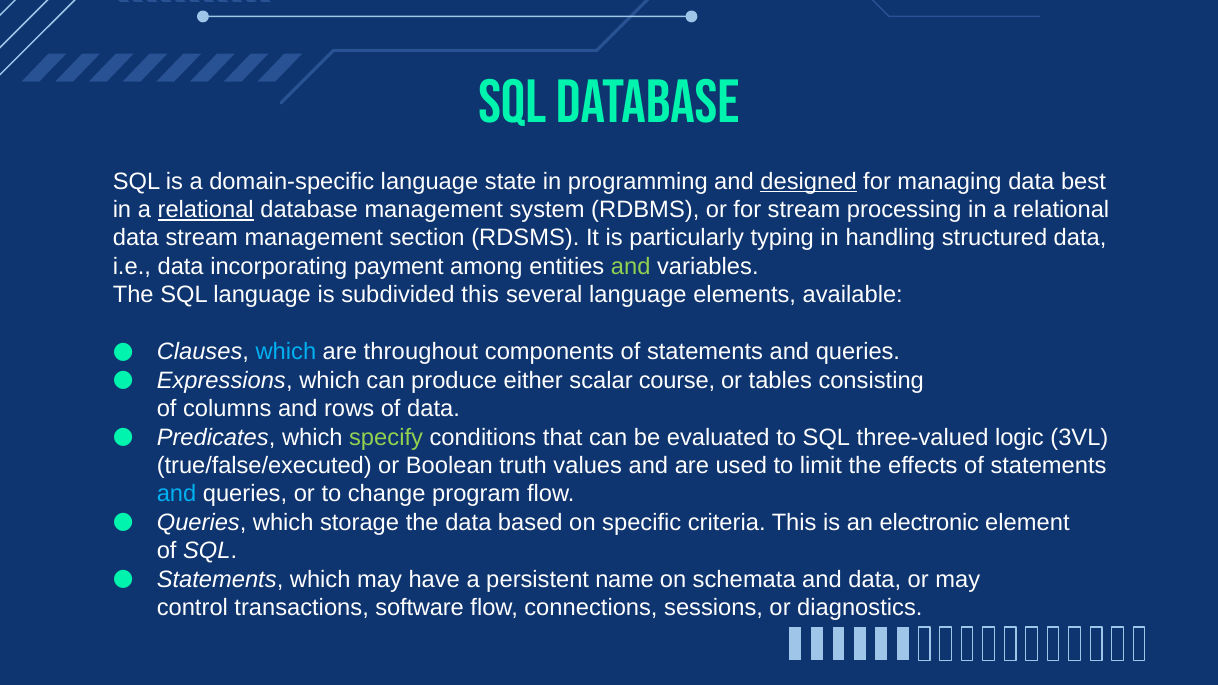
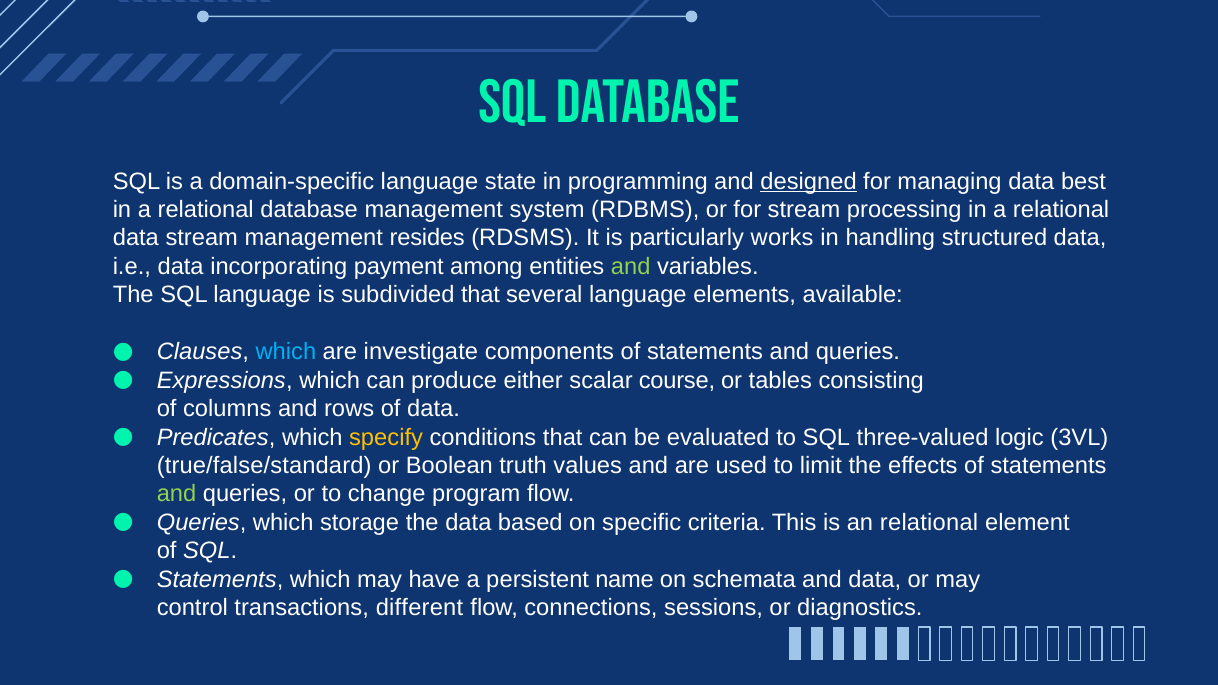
relational underline: present -> none (206, 210)
section: section -> resides (427, 238)
typing: typing -> works (782, 238)
subdivided this: this -> that (480, 295)
throughout: throughout -> investigate (421, 352)
specify colour: light green -> yellow (386, 437)
true/false/executed: true/false/executed -> true/false/standard (264, 466)
and colour: light blue -> light green (177, 494)
an electronic: electronic -> relational (929, 523)
software: software -> different (419, 608)
